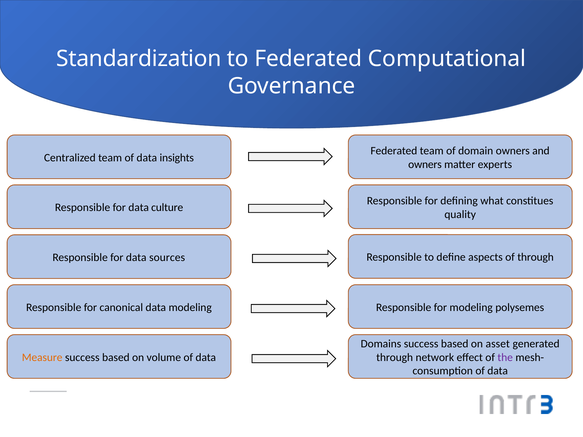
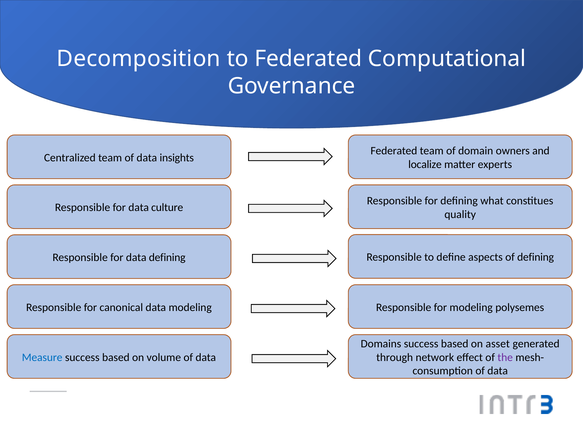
Standardization: Standardization -> Decomposition (139, 59)
owners: owners -> localize (425, 165)
of through: through -> defining (536, 257)
data sources: sources -> defining (167, 258)
Measure colour: orange -> blue (42, 357)
